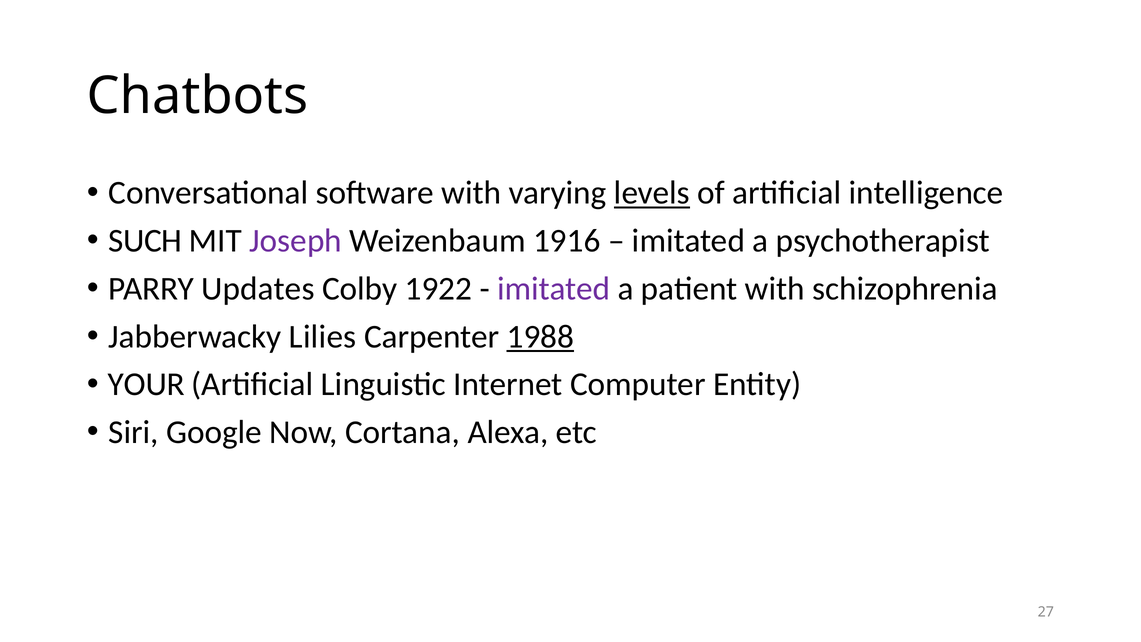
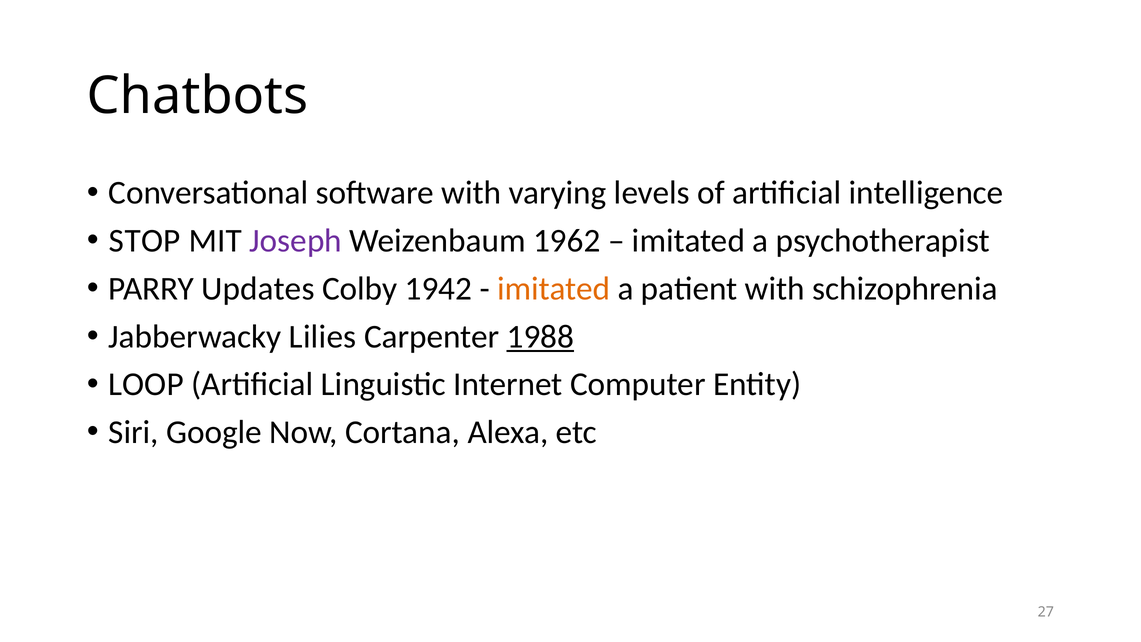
levels underline: present -> none (652, 193)
SUCH: SUCH -> STOP (145, 241)
1916: 1916 -> 1962 (567, 241)
1922: 1922 -> 1942 (438, 289)
imitated colour: purple -> orange (554, 289)
YOUR: YOUR -> LOOP (146, 384)
